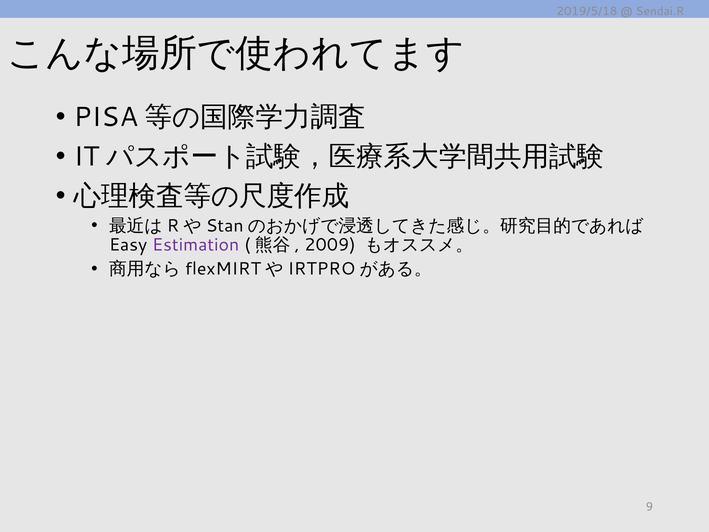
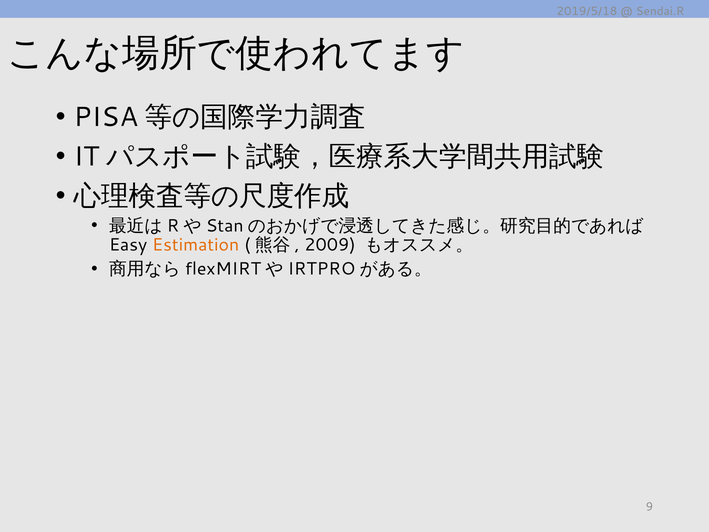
Estimation colour: purple -> orange (196, 245)
